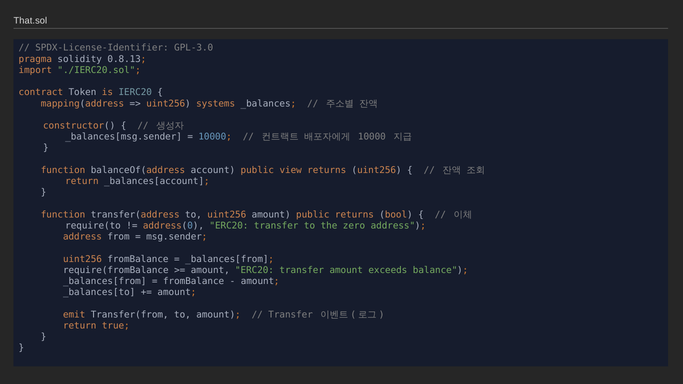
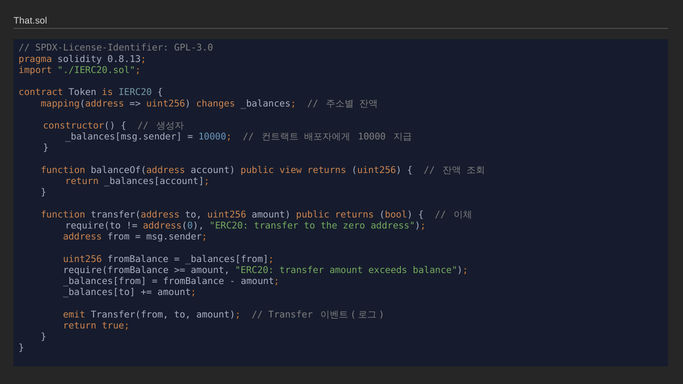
systems: systems -> changes (216, 104)
